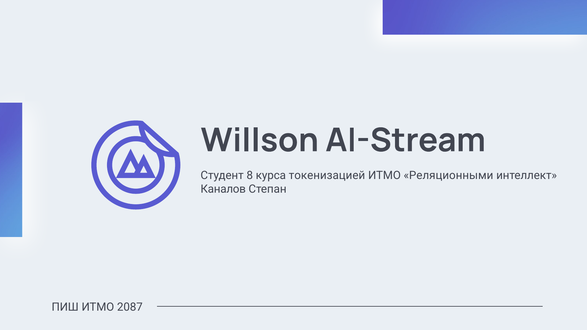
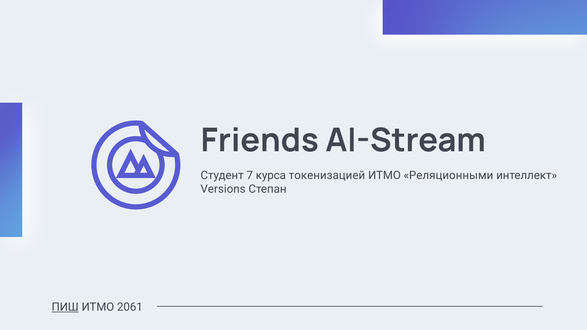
Willson: Willson -> Friends (260, 141)
8: 8 -> 7 (250, 176)
Каналов: Каналов -> Versions (223, 189)
ПИШ underline: none -> present (65, 307)
2087: 2087 -> 2061 (130, 307)
